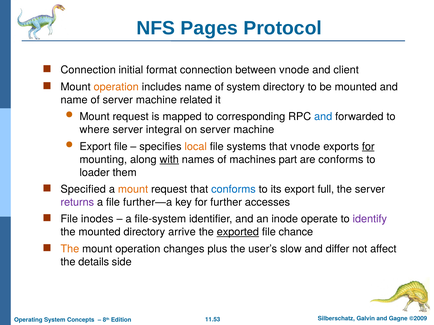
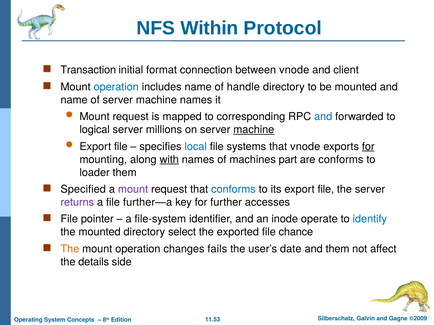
Pages: Pages -> Within (209, 28)
Connection: Connection -> Transaction (88, 70)
operation colour: orange -> blue (116, 87)
of system: system -> handle (243, 87)
machine related: related -> names (196, 100)
where: where -> logical (95, 130)
integral: integral -> millions (164, 130)
machine underline: none -> present (254, 130)
local colour: orange -> blue (196, 147)
mount colour: orange -> purple (133, 190)
its export full: full -> file (326, 190)
inodes: inodes -> pointer (97, 219)
identify colour: purple -> blue (370, 219)
arrive: arrive -> select (182, 232)
exported underline: present -> none (238, 232)
plus: plus -> fails (217, 249)
slow: slow -> date (291, 249)
and differ: differ -> them (338, 249)
